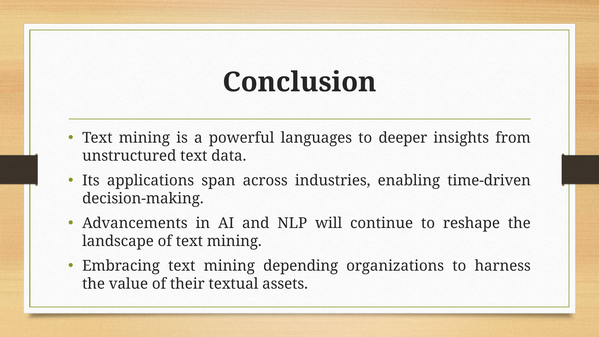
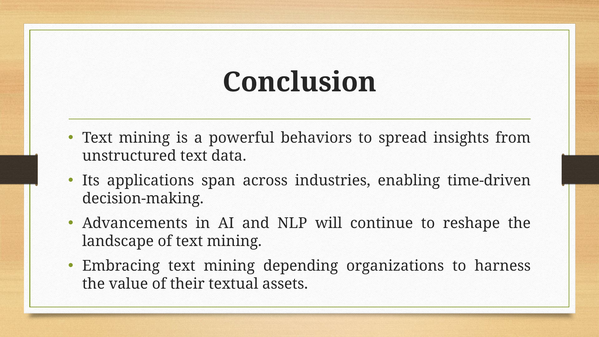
languages: languages -> behaviors (316, 138)
deeper: deeper -> spread (403, 138)
